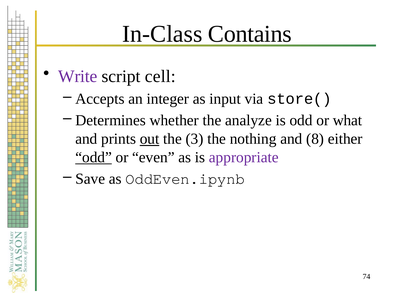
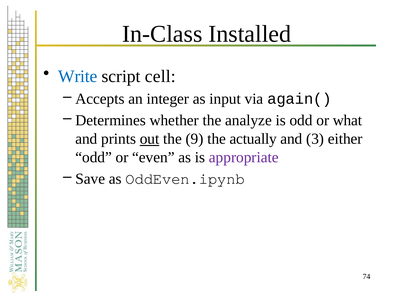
Contains: Contains -> Installed (250, 34)
Write colour: purple -> blue (78, 76)
store(: store( -> again( (299, 99)
3: 3 -> 9 (195, 139)
nothing: nothing -> actually (253, 139)
8: 8 -> 3 (315, 139)
odd underline: present -> none (94, 157)
